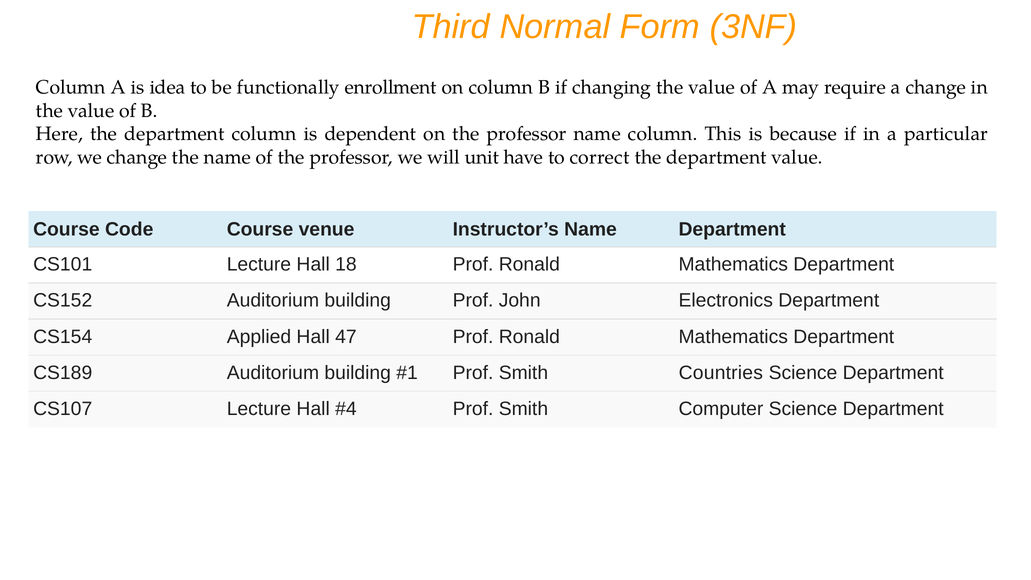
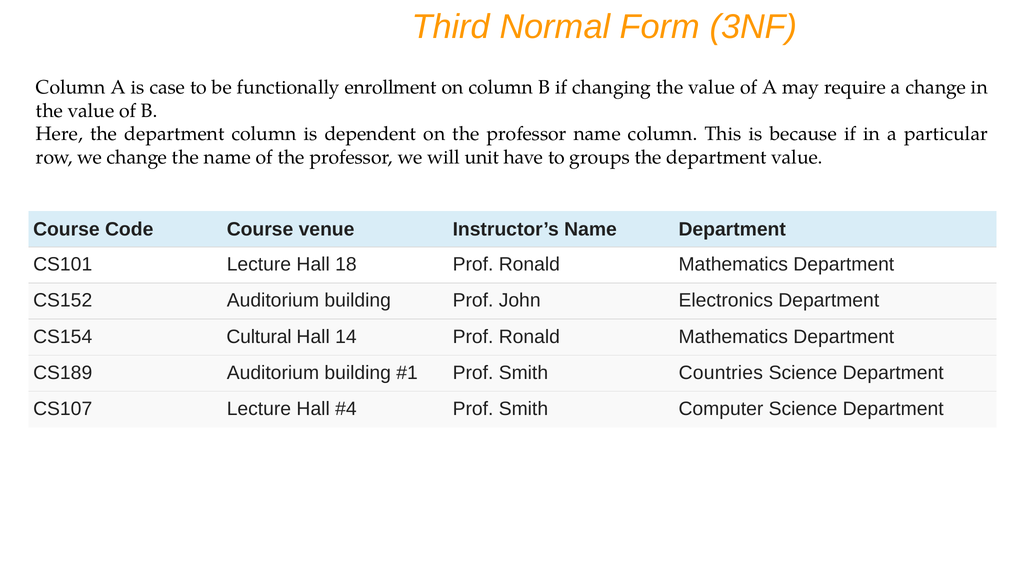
idea: idea -> case (167, 88)
correct: correct -> groups (600, 157)
Applied: Applied -> Cultural (259, 337)
47: 47 -> 14 (346, 337)
